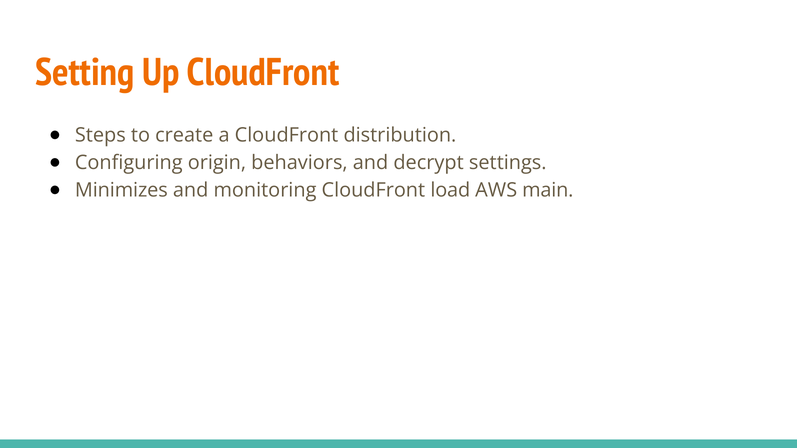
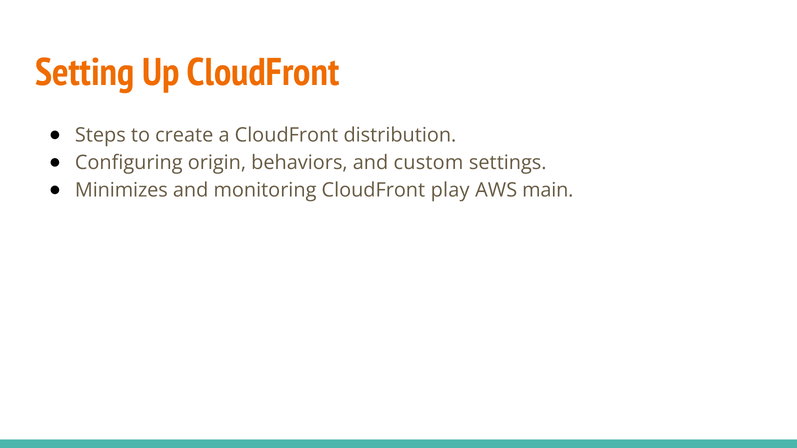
decrypt: decrypt -> custom (428, 163)
load: load -> play (450, 190)
